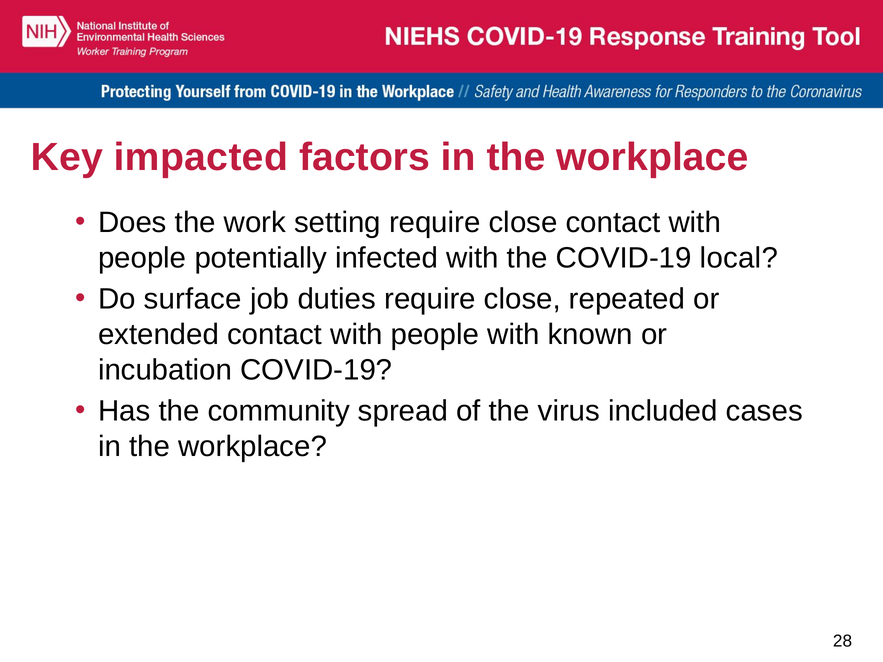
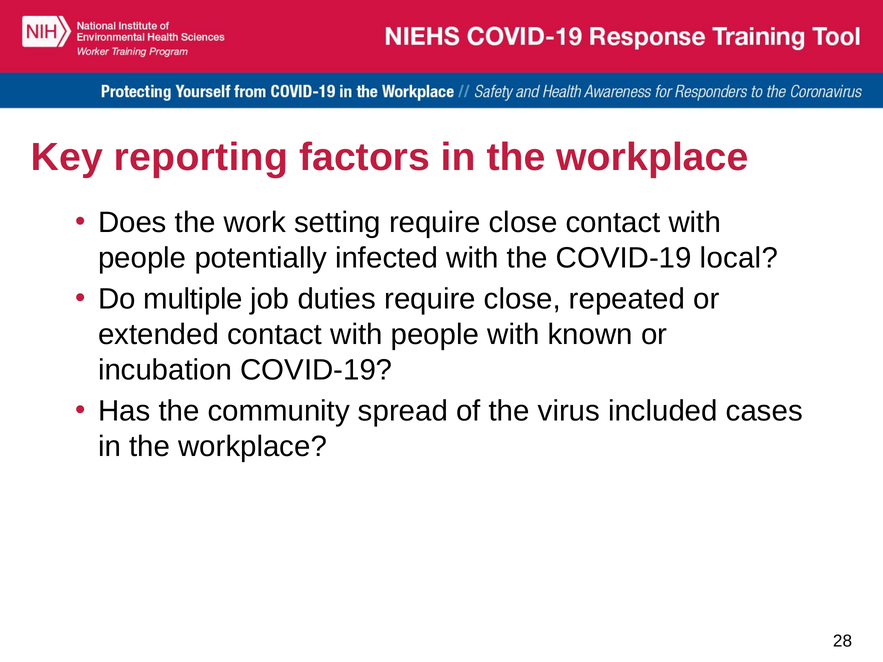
impacted: impacted -> reporting (201, 157)
surface: surface -> multiple (193, 299)
